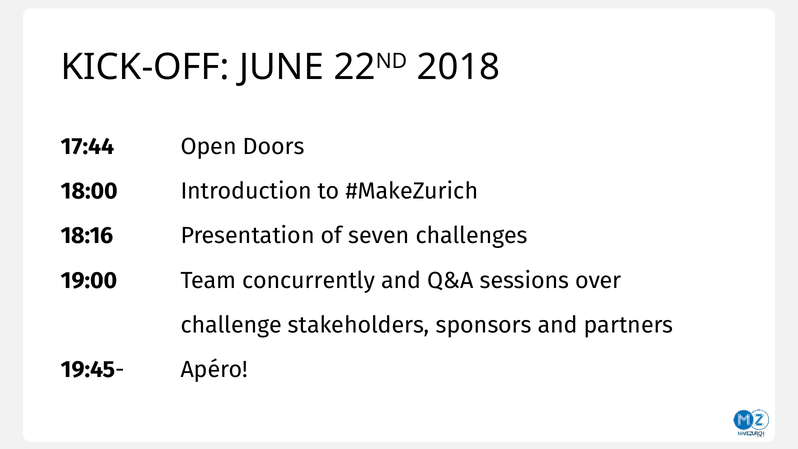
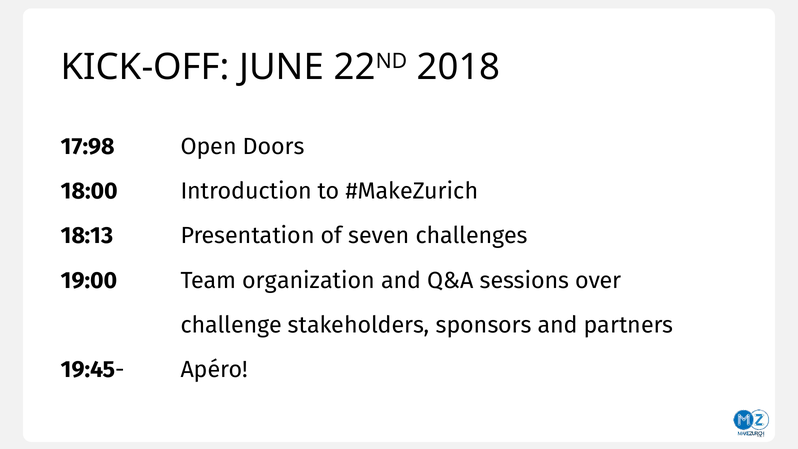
17:44: 17:44 -> 17:98 (88, 146)
18:16: 18:16 -> 18:13 (87, 236)
concurrently: concurrently -> organization (309, 280)
